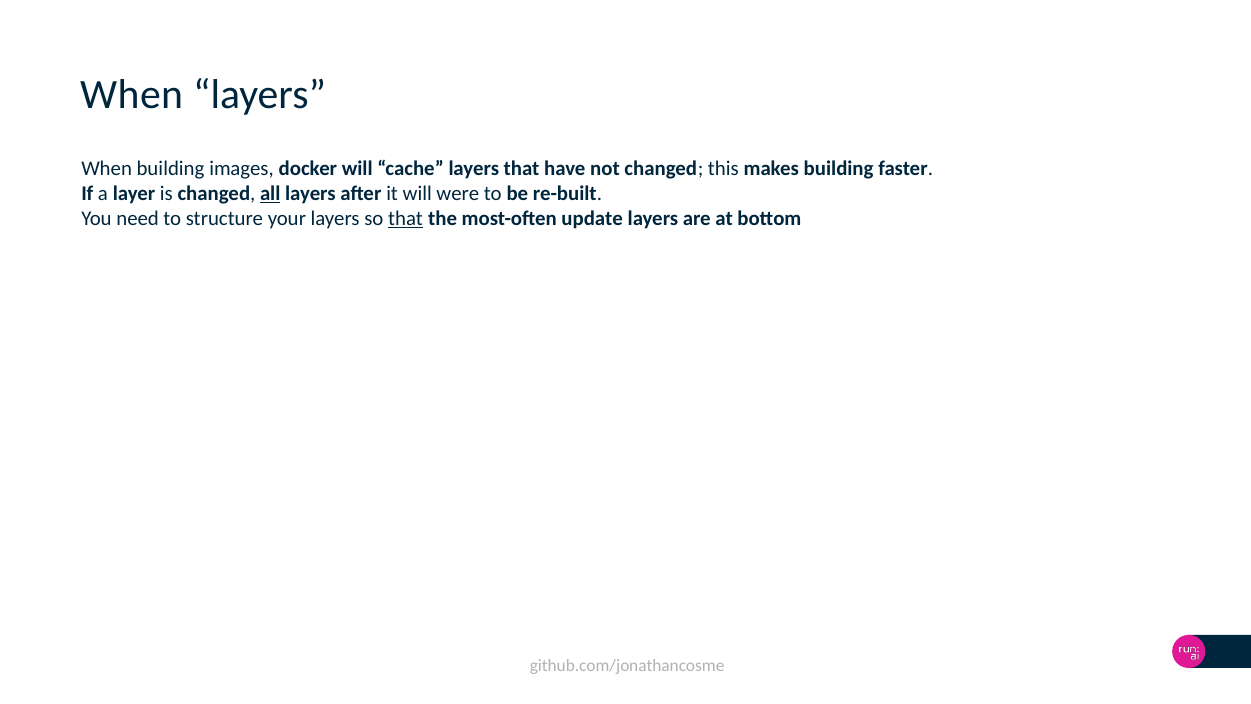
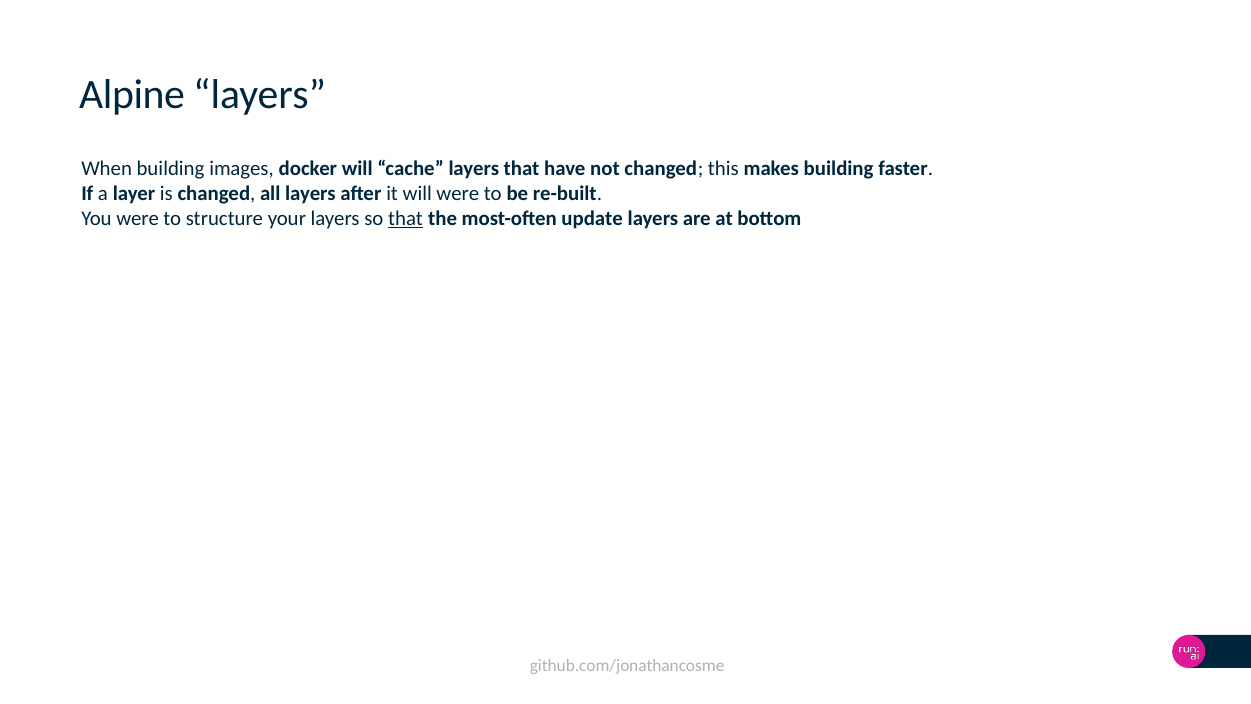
When: When -> Alpine (132, 95)
all underline: present -> none (270, 193)
You need: need -> were (138, 218)
